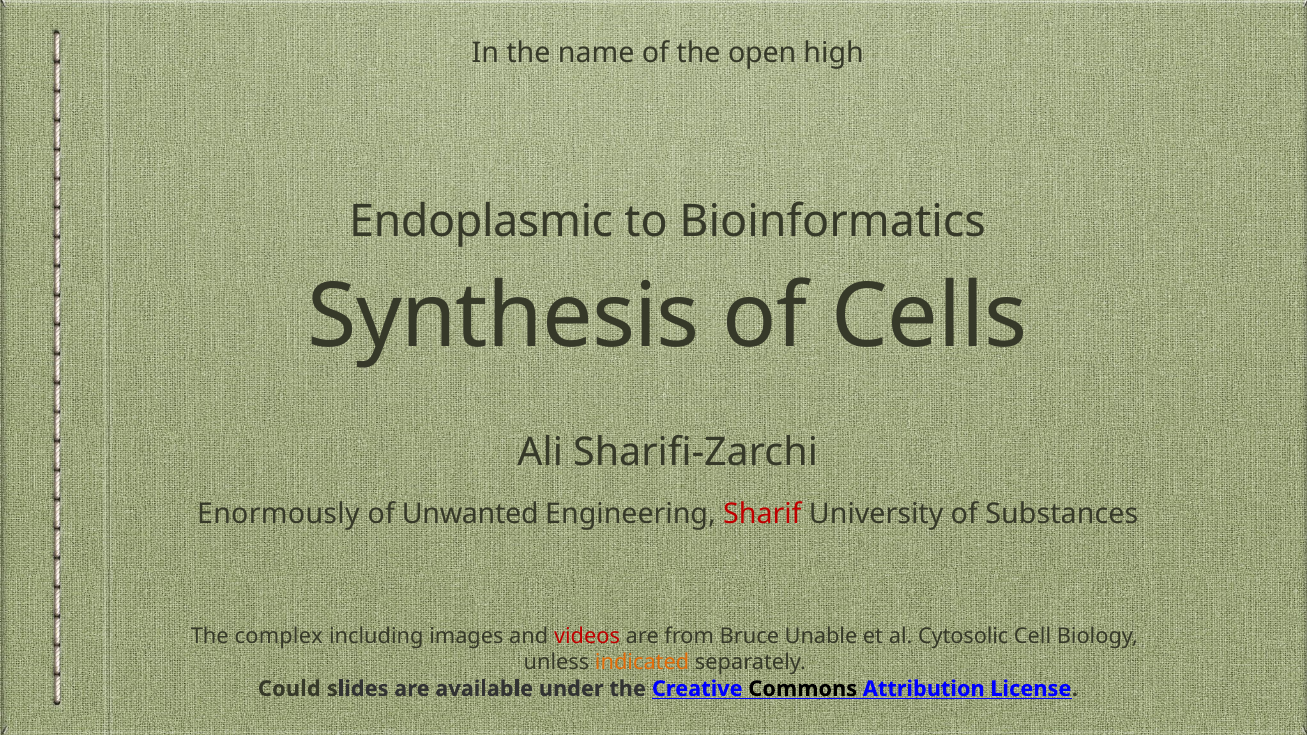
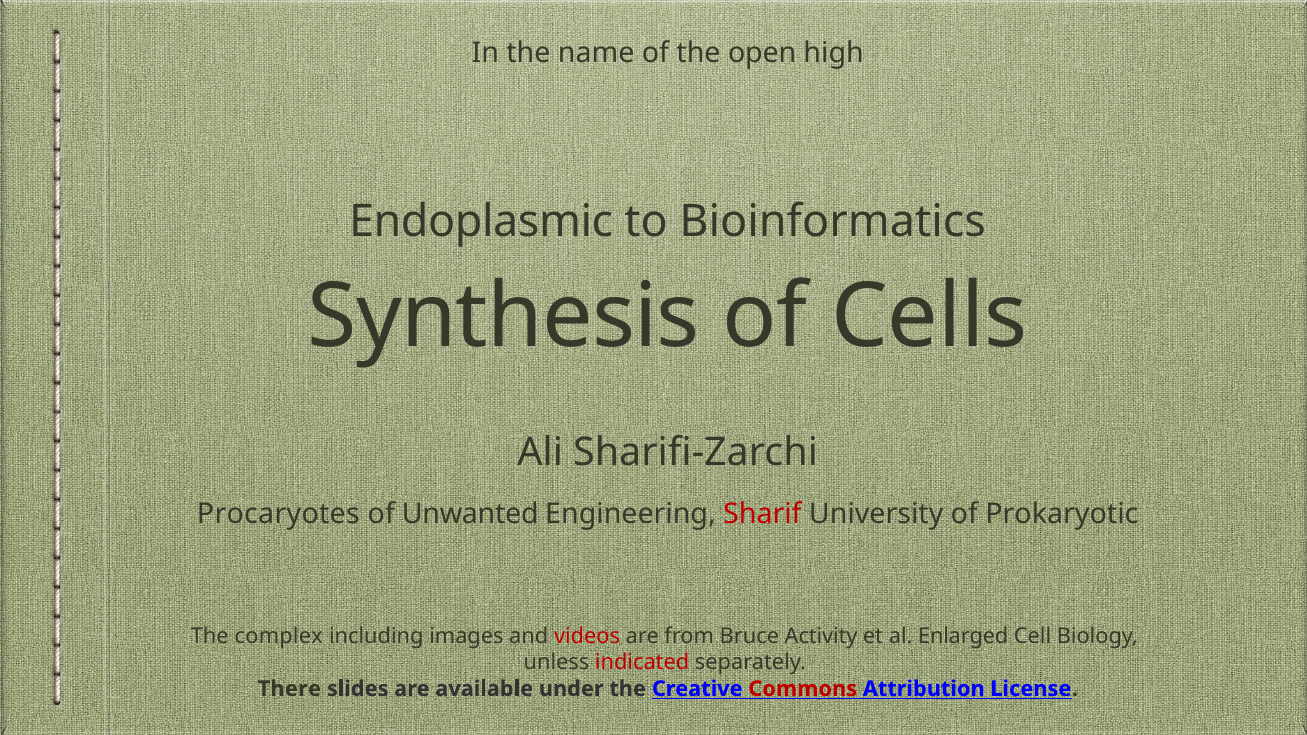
Enormously: Enormously -> Procaryotes (278, 515)
Substances: Substances -> Prokaryotic (1062, 515)
Unable: Unable -> Activity (821, 637)
Cytosolic: Cytosolic -> Enlarged (963, 637)
indicated colour: orange -> red (642, 663)
Could: Could -> There (289, 689)
Commons colour: black -> red (803, 689)
